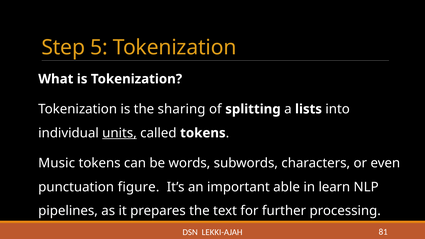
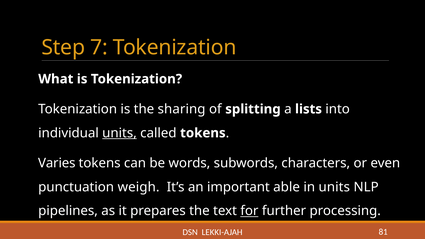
5: 5 -> 7 (99, 48)
Music: Music -> Varies (57, 163)
figure: figure -> weigh (139, 187)
in learn: learn -> units (334, 187)
for underline: none -> present (249, 211)
